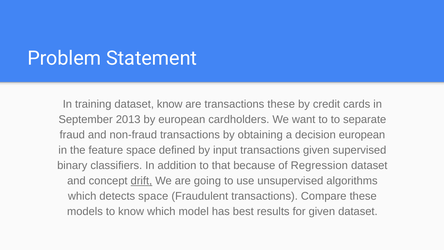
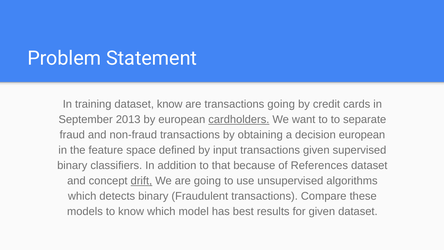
transactions these: these -> going (281, 104)
cardholders underline: none -> present (239, 119)
Regression: Regression -> References (319, 165)
detects space: space -> binary (153, 196)
